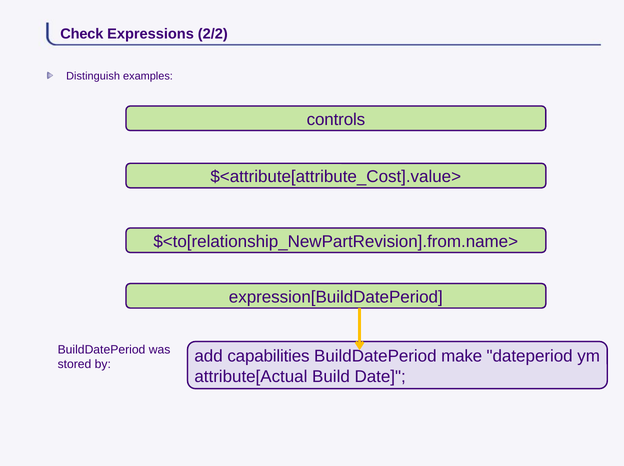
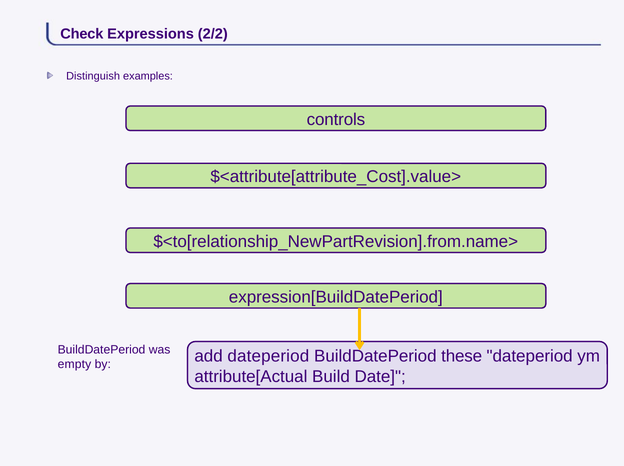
add capabilities: capabilities -> dateperiod (268, 356)
make: make -> these (462, 356)
stored: stored -> empty (74, 365)
